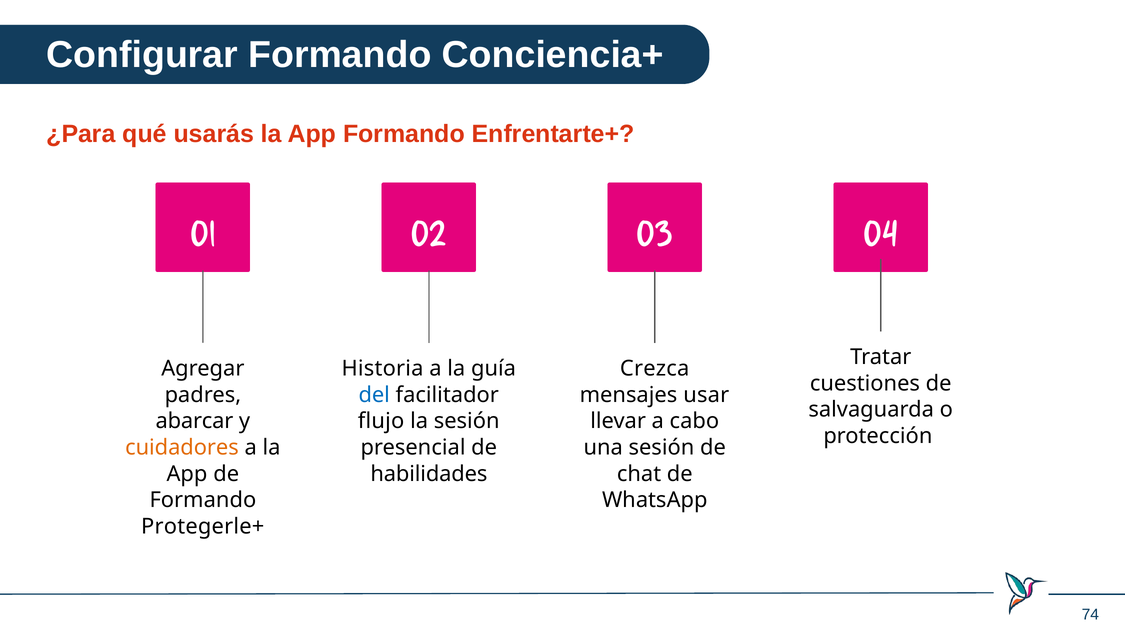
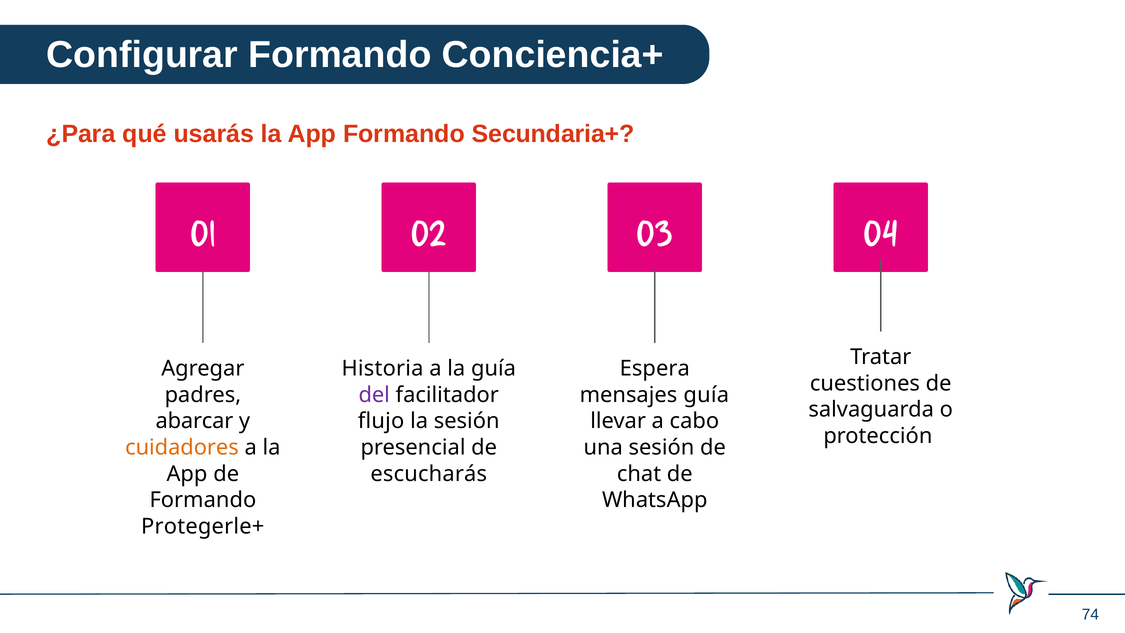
Enfrentarte+: Enfrentarte+ -> Secundaria+ (553, 134)
Crezca: Crezca -> Espera (655, 369)
del colour: blue -> purple (374, 395)
mensajes usar: usar -> guía (706, 395)
habilidades: habilidades -> escucharás (429, 474)
